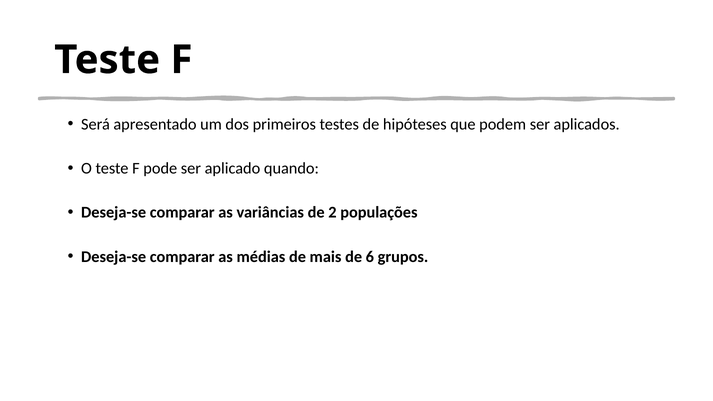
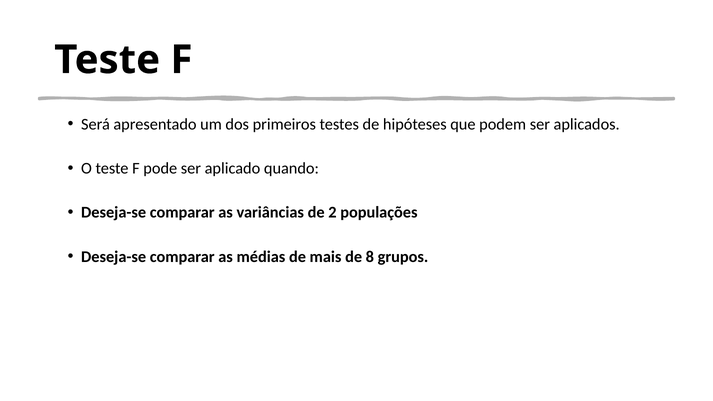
6: 6 -> 8 (370, 257)
